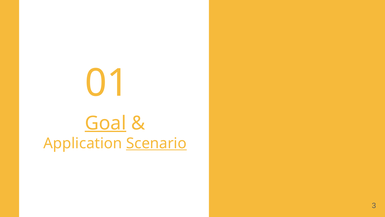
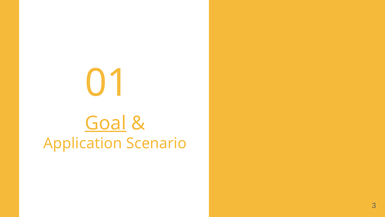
Scenario underline: present -> none (156, 143)
